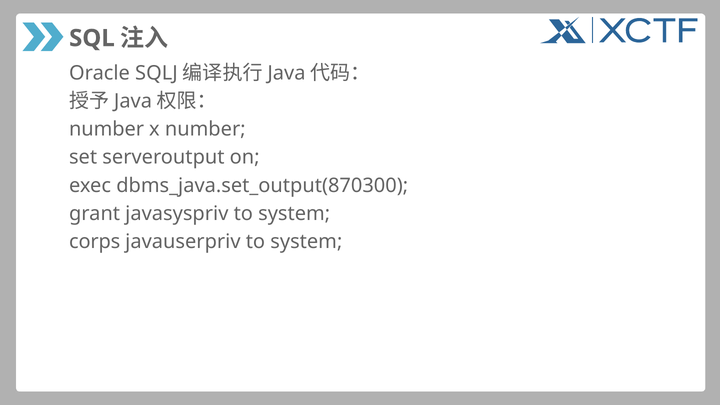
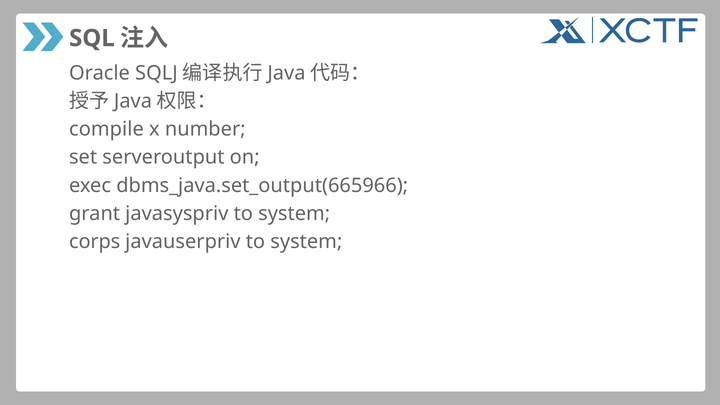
number: number -> compile (106, 129)
dbms_java.set_output(870300: dbms_java.set_output(870300 -> dbms_java.set_output(665966 (262, 185)
